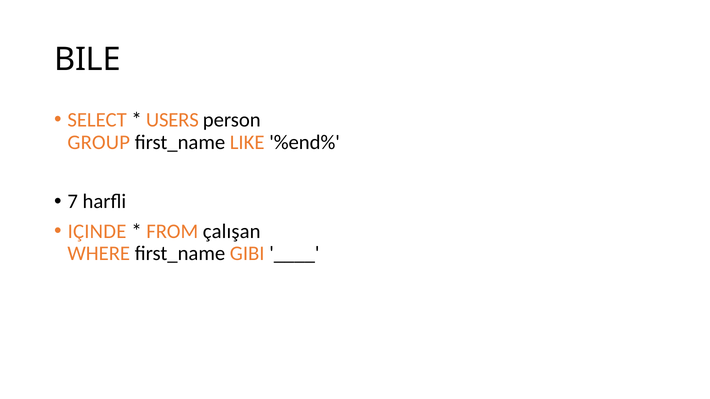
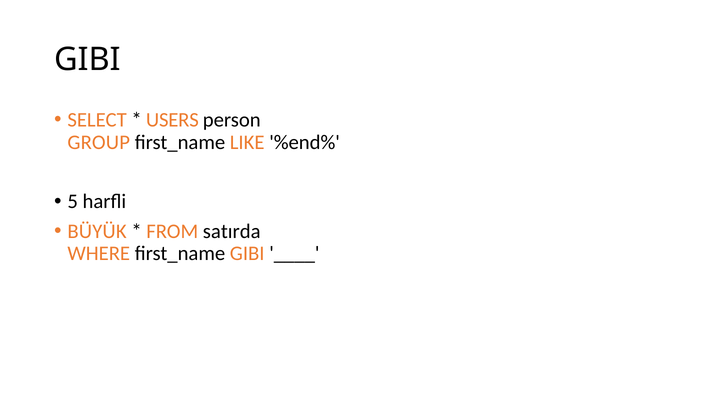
BILE: BILE -> GIBI (87, 60)
7: 7 -> 5 (73, 202)
IÇINDE: IÇINDE -> BÜYÜK (97, 231)
çalışan: çalışan -> satırda (232, 231)
